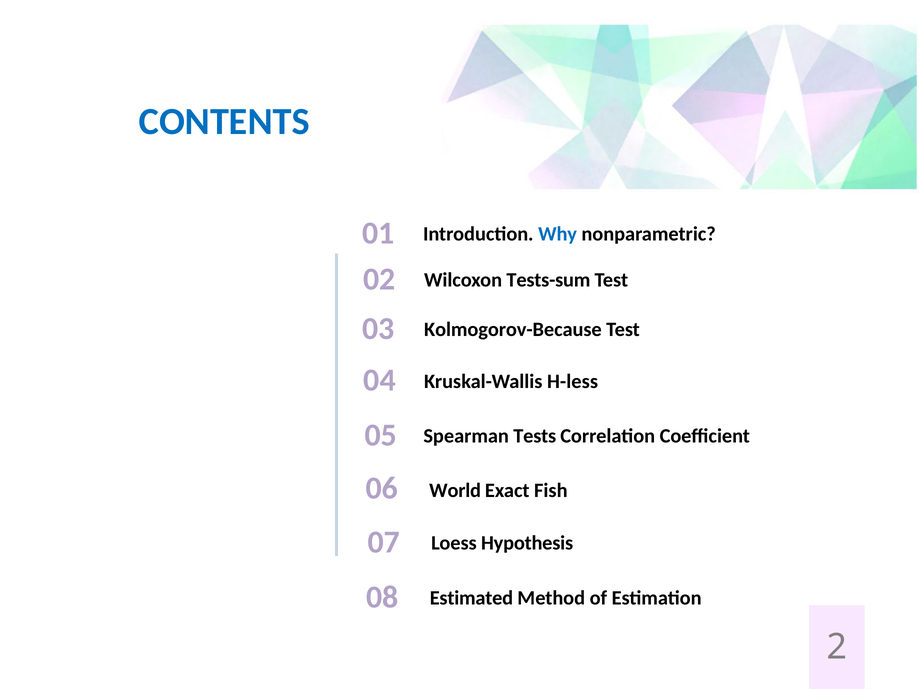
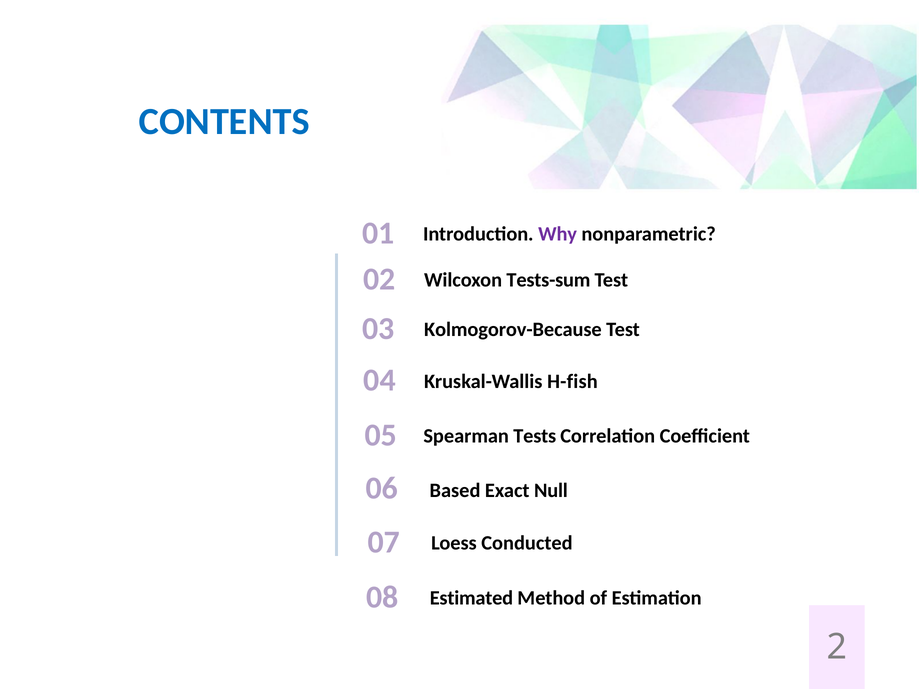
Why colour: blue -> purple (558, 234)
H-less: H-less -> H-fish (572, 382)
World: World -> Based (455, 491)
Fish: Fish -> Null (551, 491)
Hypothesis: Hypothesis -> Conducted (527, 543)
